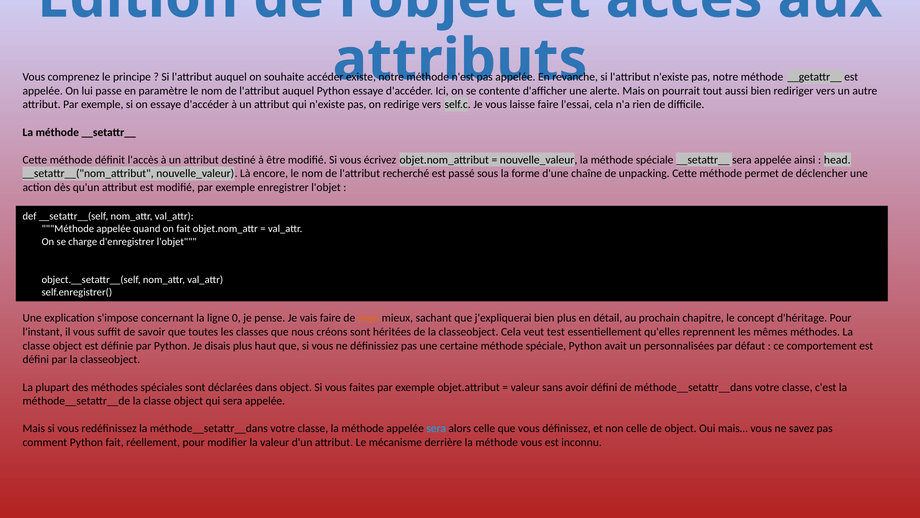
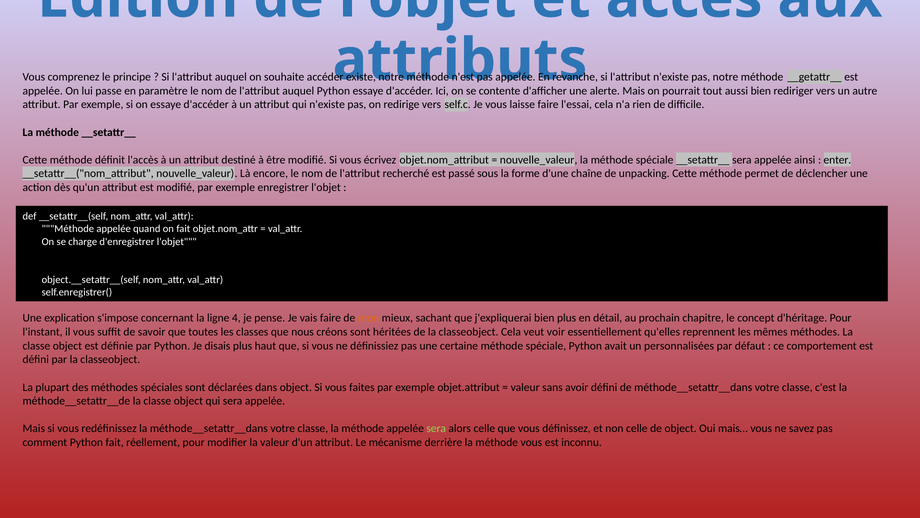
head: head -> enter (837, 160)
0: 0 -> 4 (236, 318)
test: test -> voir (556, 332)
sera colour: light blue -> light green (436, 428)
